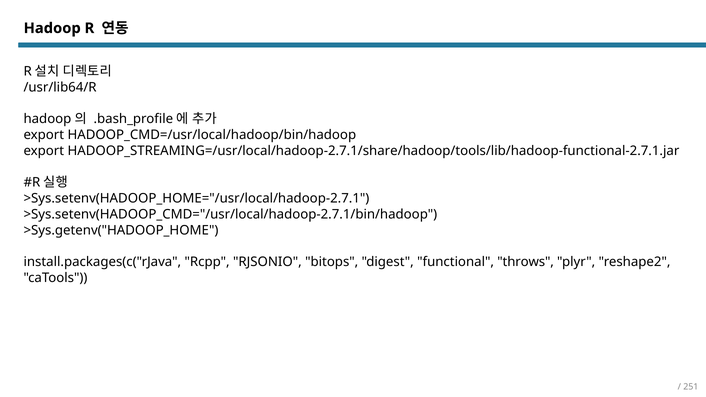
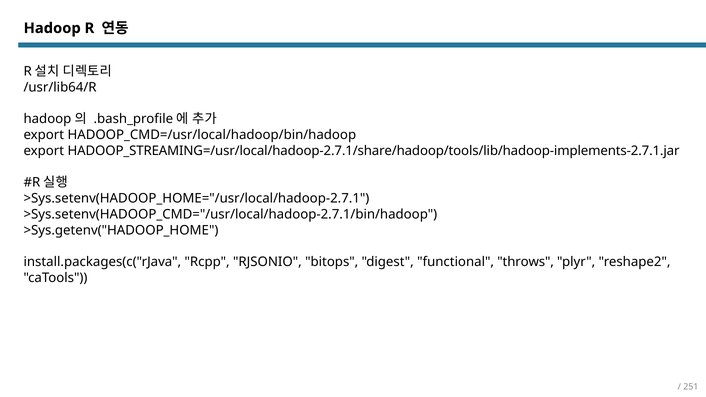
HADOOP_STREAMING=/usr/local/hadoop-2.7.1/share/hadoop/tools/lib/hadoop-functional-2.7.1.jar: HADOOP_STREAMING=/usr/local/hadoop-2.7.1/share/hadoop/tools/lib/hadoop-functional-2.7.1.jar -> HADOOP_STREAMING=/usr/local/hadoop-2.7.1/share/hadoop/tools/lib/hadoop-implements-2.7.1.jar (374, 151)
